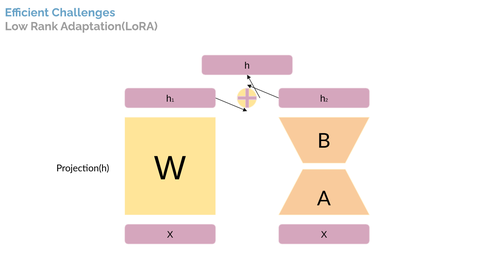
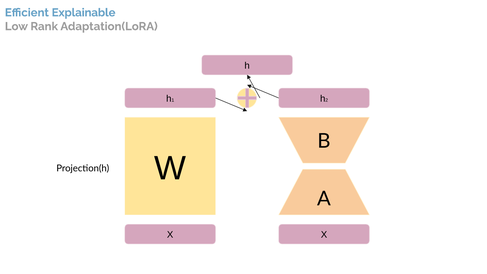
Challenges: Challenges -> Explainable (84, 13)
